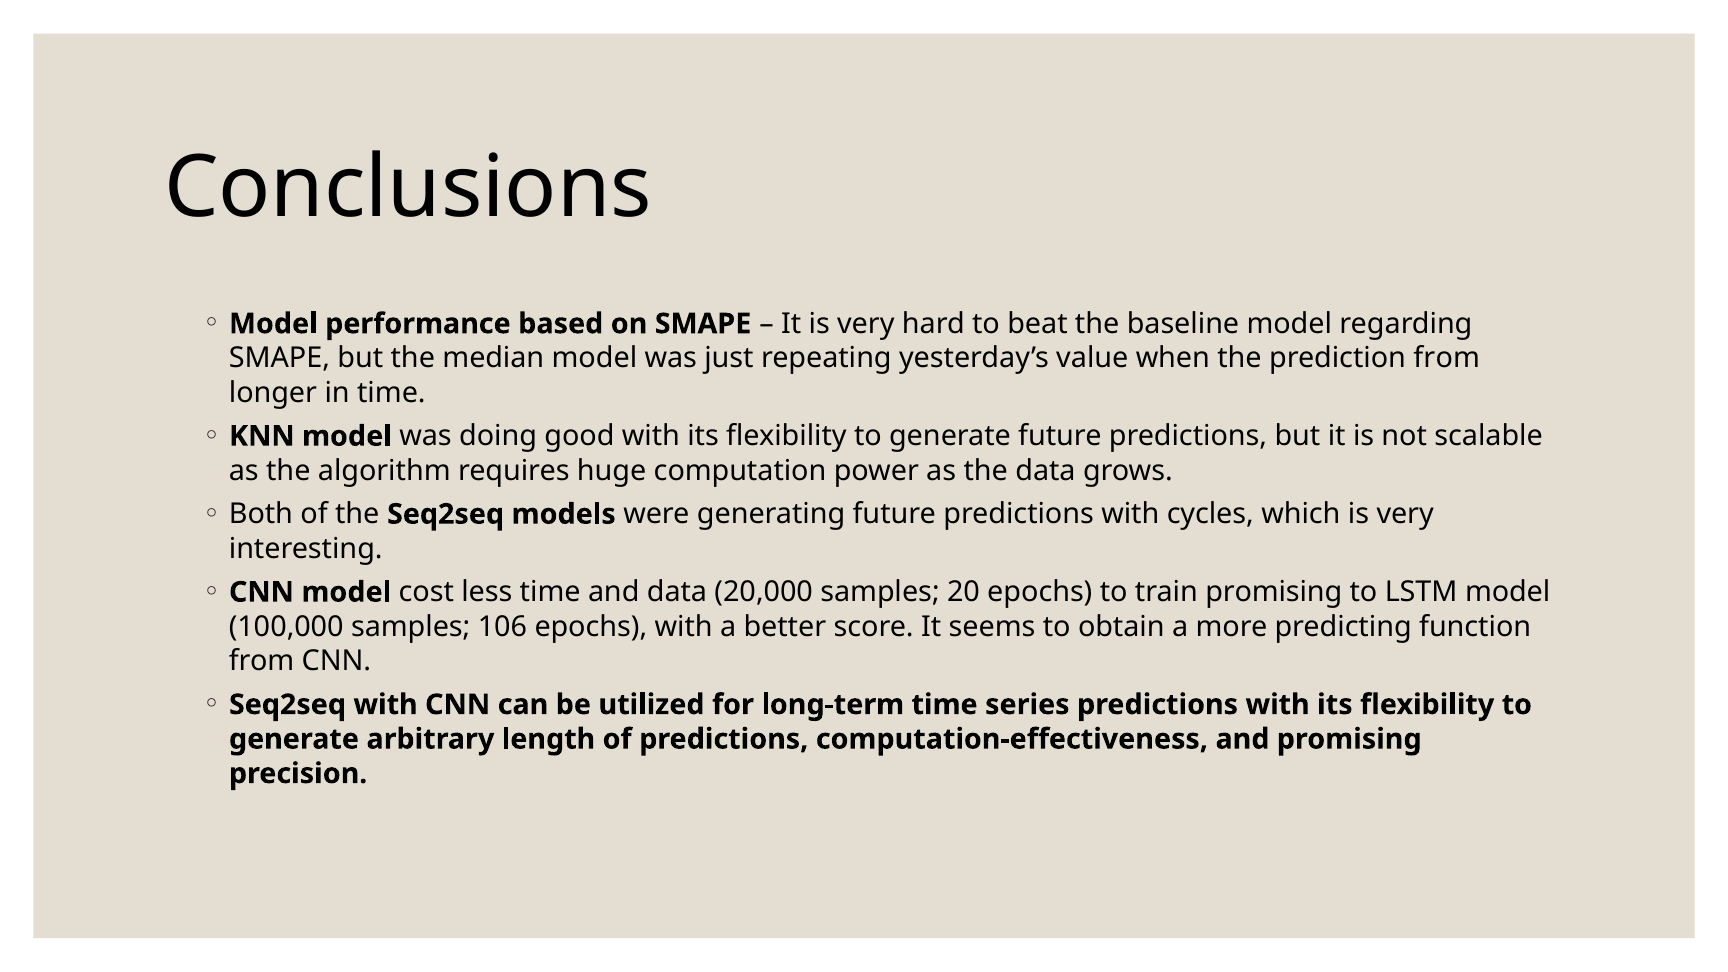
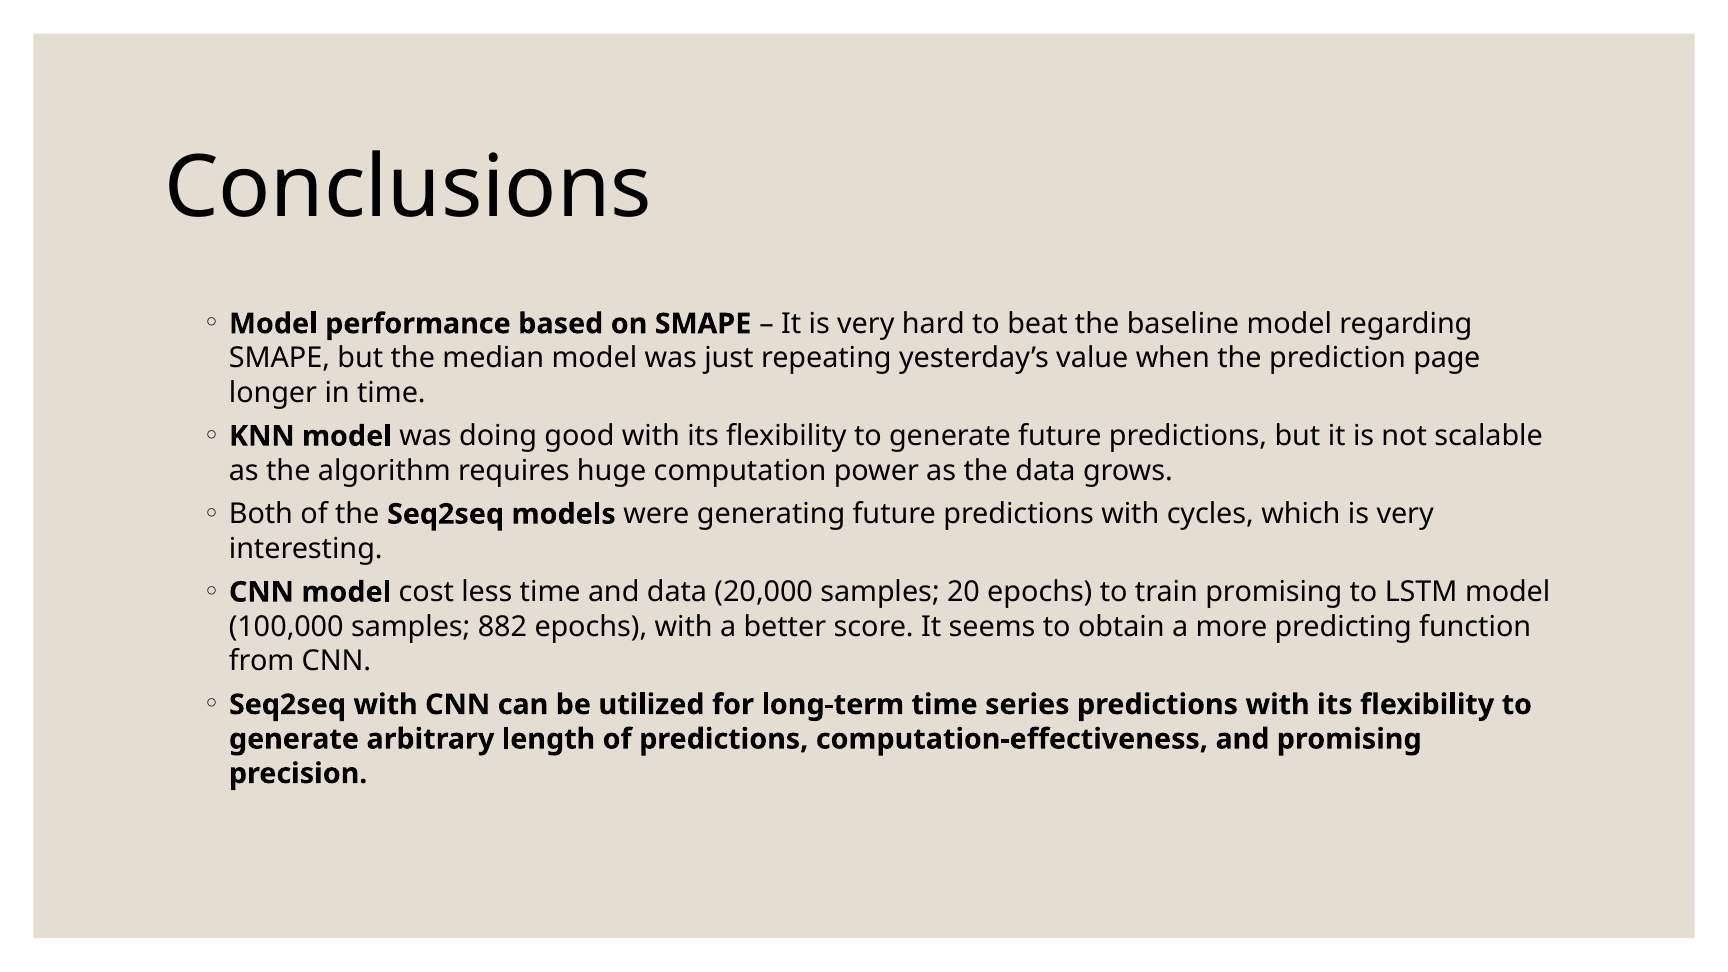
prediction from: from -> page (1447, 358)
106: 106 -> 882 (502, 627)
